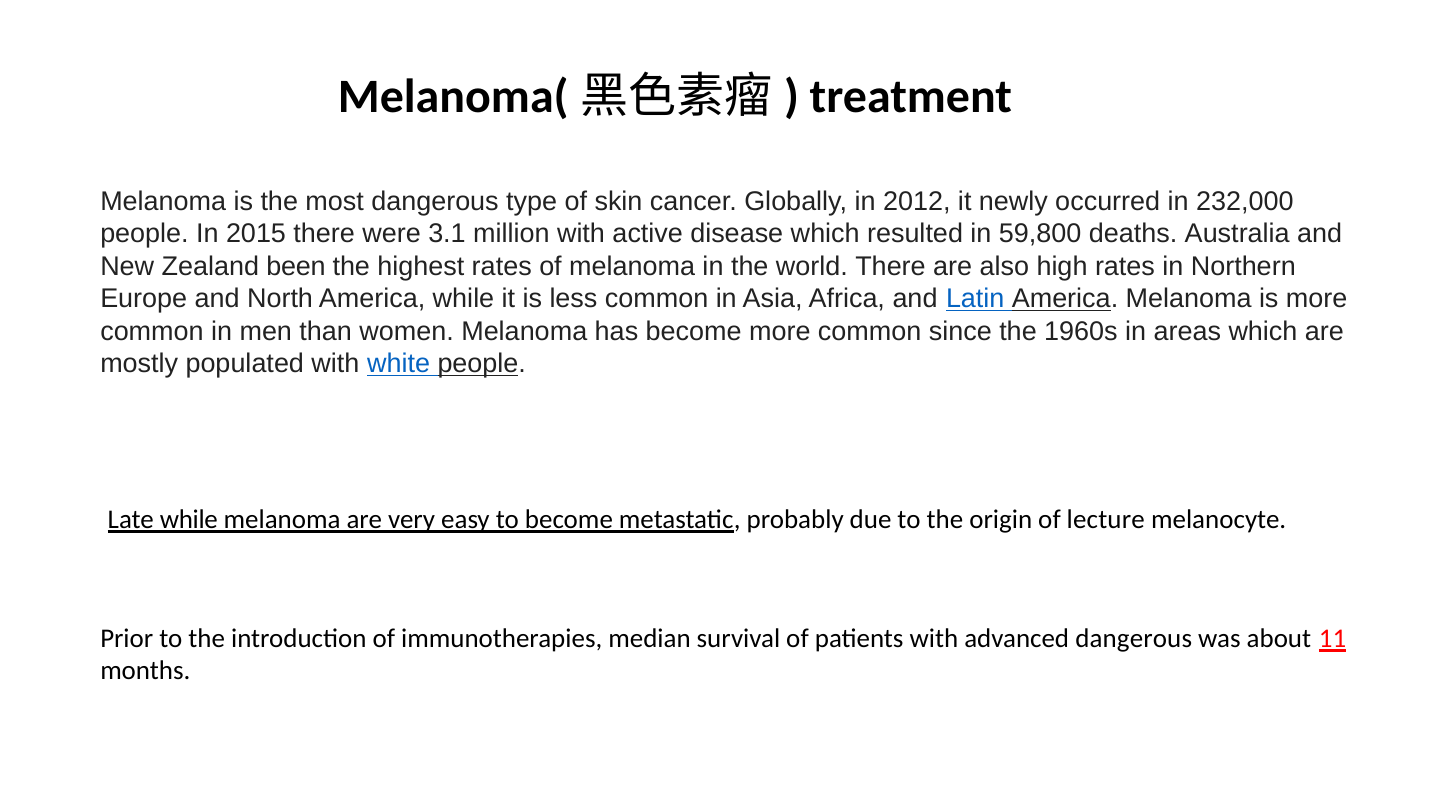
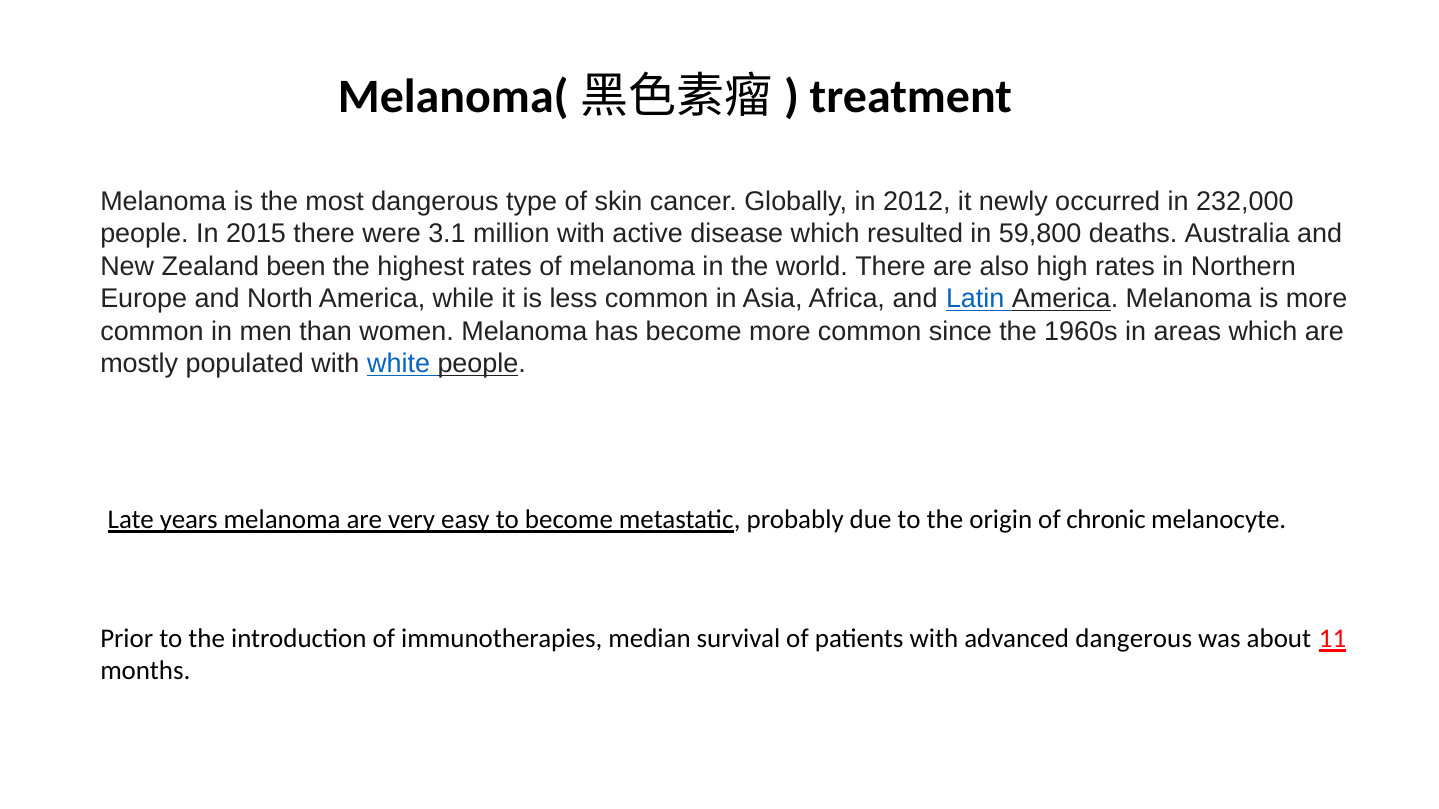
Late while: while -> years (189, 520)
lecture: lecture -> chronic (1106, 520)
